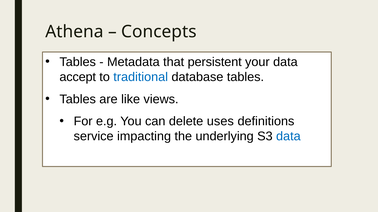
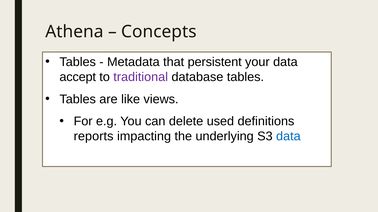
traditional colour: blue -> purple (141, 77)
uses: uses -> used (220, 122)
service: service -> reports (94, 137)
